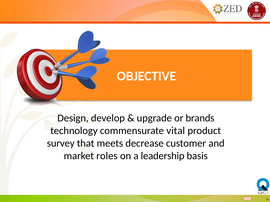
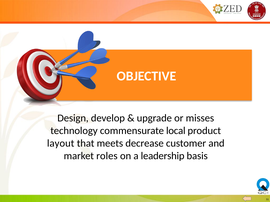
brands: brands -> misses (200, 118)
vital: vital -> local (176, 131)
survey: survey -> layout (61, 144)
